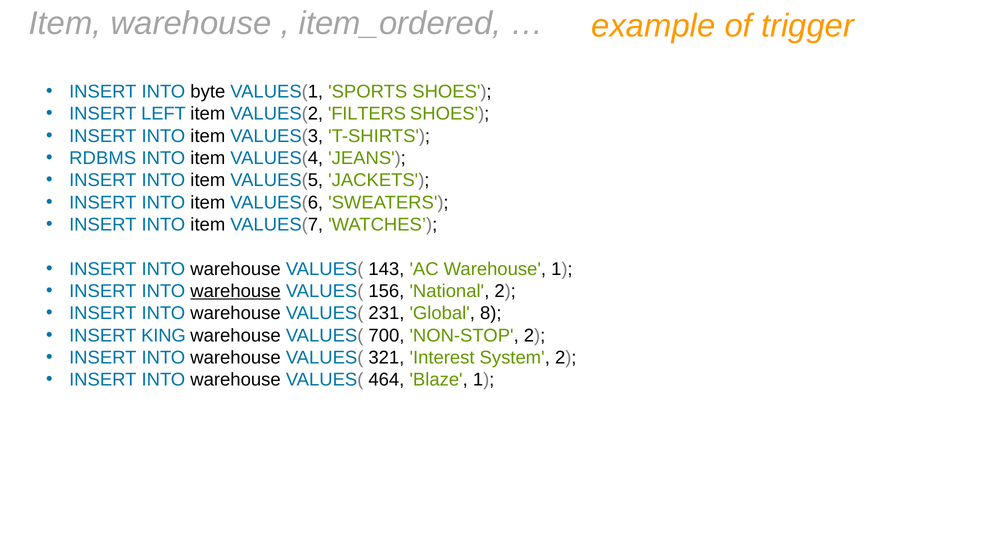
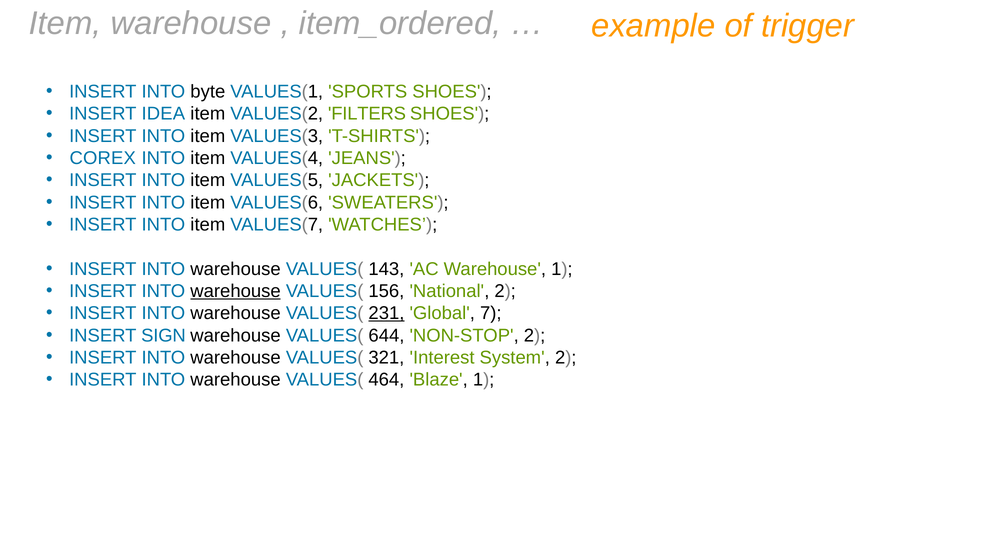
LEFT: LEFT -> IDEA (163, 114)
RDBMS: RDBMS -> COREX (103, 158)
231 underline: none -> present (386, 313)
8: 8 -> 7 (491, 313)
KING: KING -> SIGN (163, 335)
700: 700 -> 644 (386, 335)
